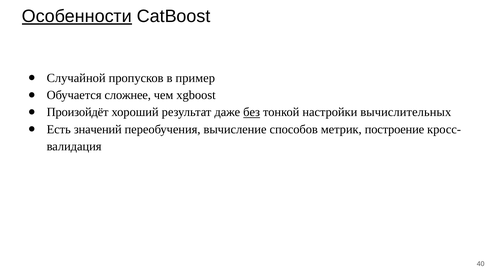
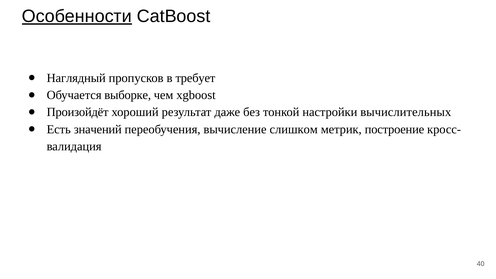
Случайной: Случайной -> Наглядный (76, 78)
пример: пример -> требует (195, 78)
сложнее: сложнее -> выборке (128, 95)
без underline: present -> none (252, 112)
способов: способов -> слишком (294, 129)
